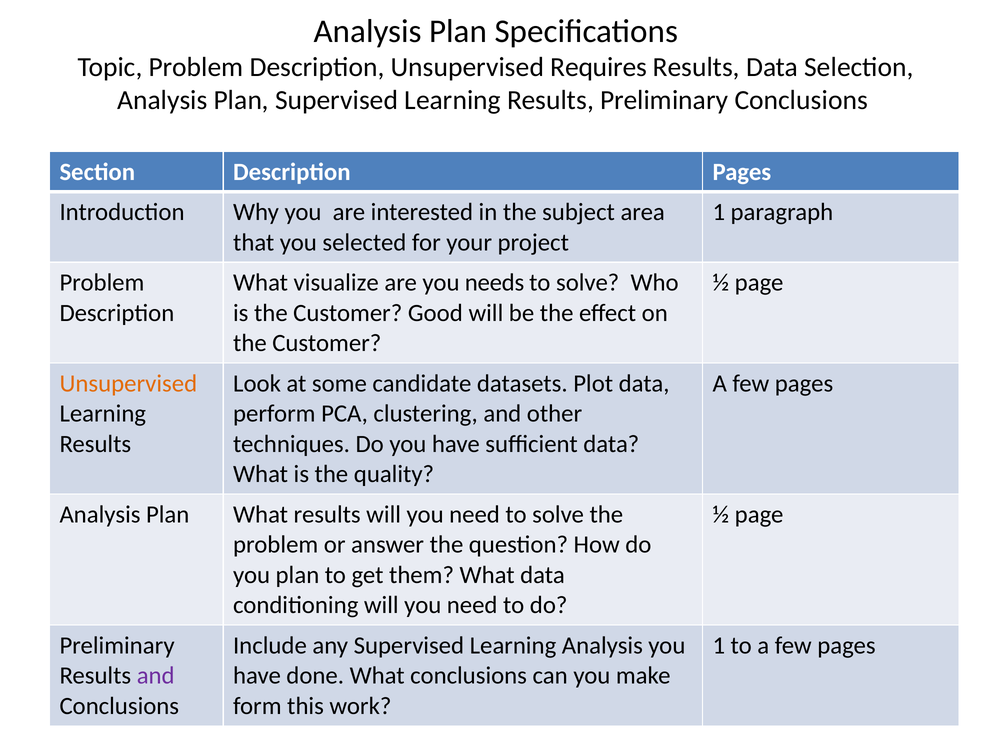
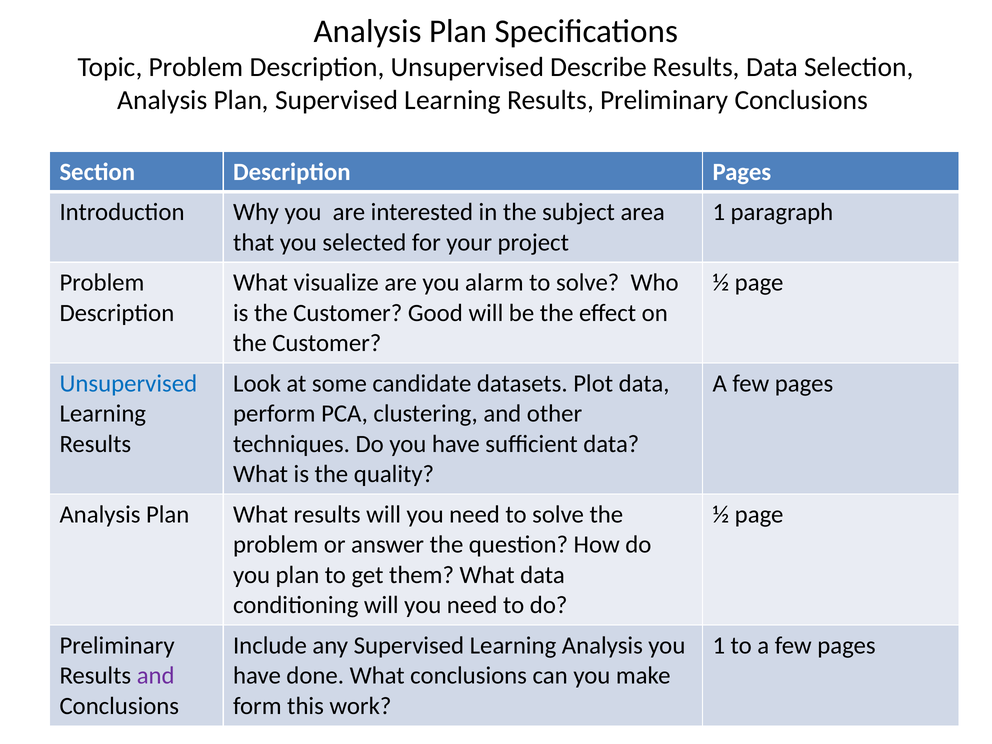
Requires: Requires -> Describe (599, 67)
needs: needs -> alarm (494, 283)
Unsupervised colour: orange -> blue (128, 383)
